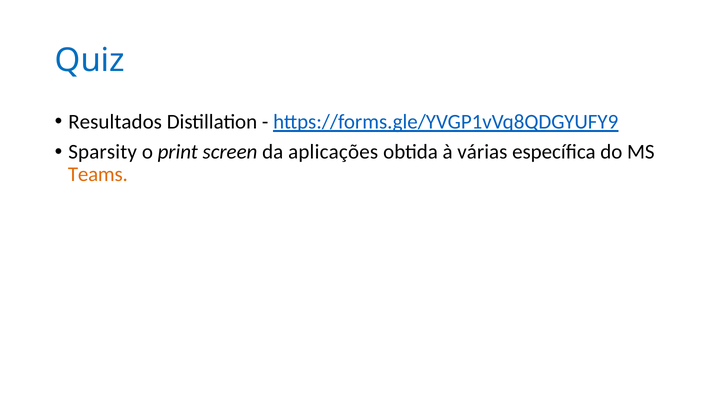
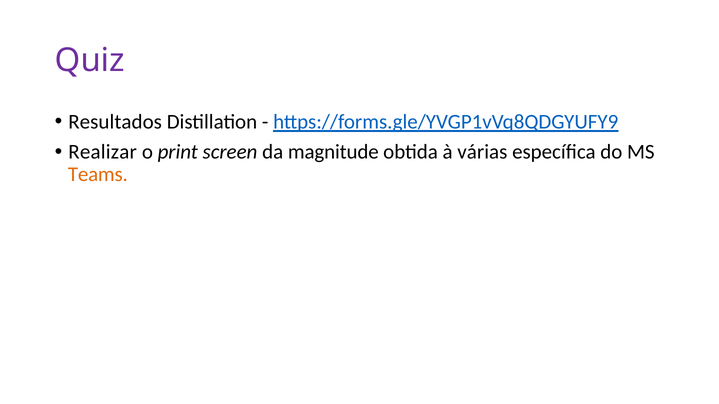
Quiz colour: blue -> purple (90, 60)
Sparsity: Sparsity -> Realizar (103, 152)
aplicações: aplicações -> magnitude (333, 152)
